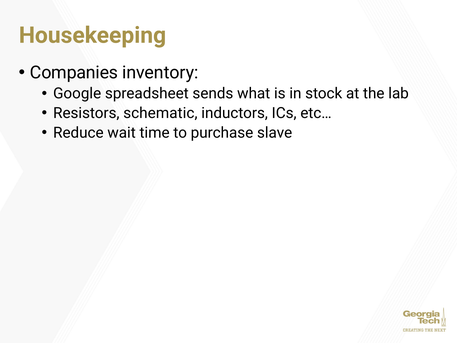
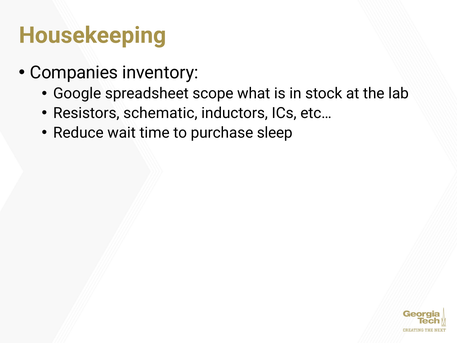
sends: sends -> scope (213, 94)
slave: slave -> sleep (275, 133)
